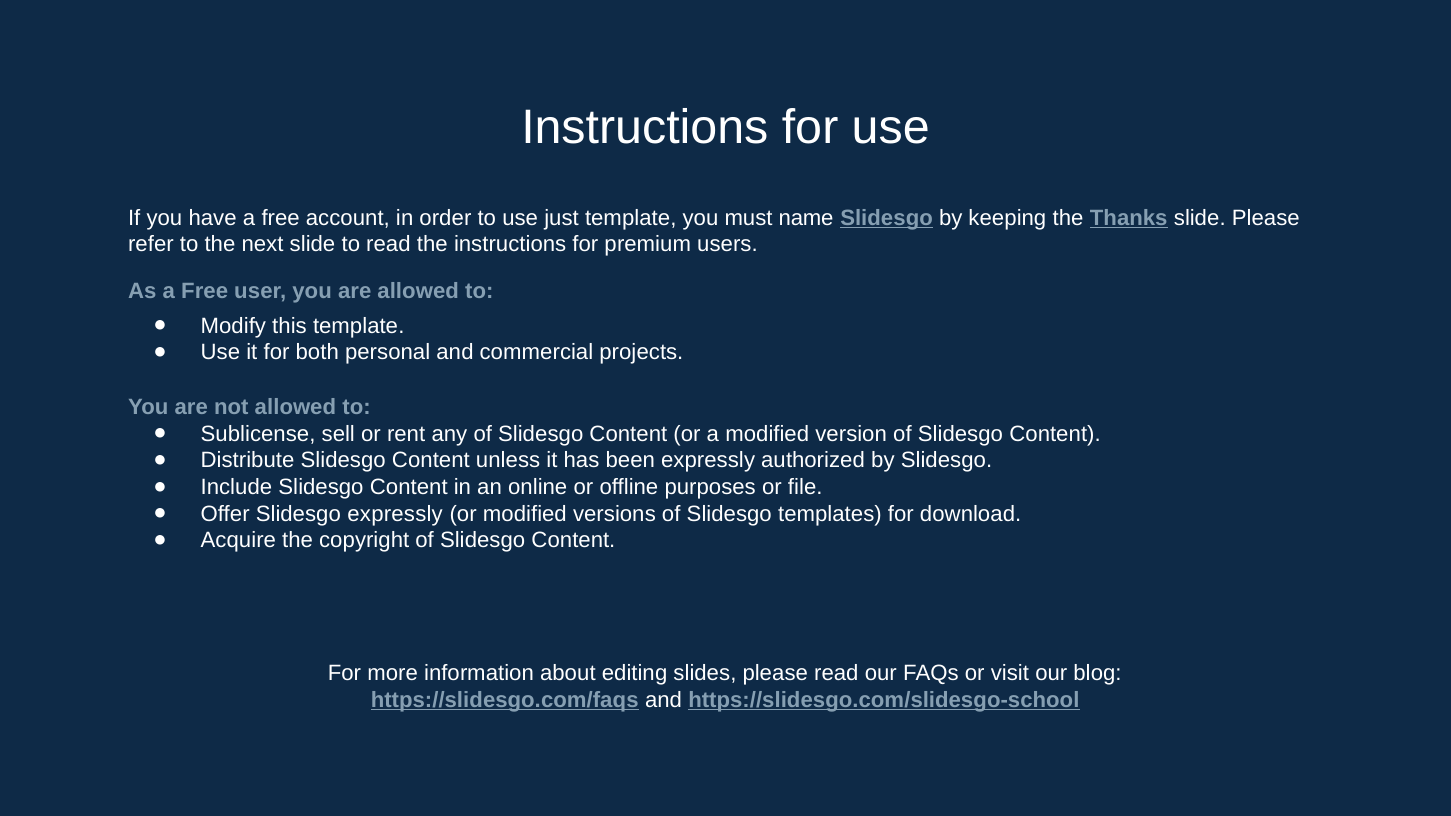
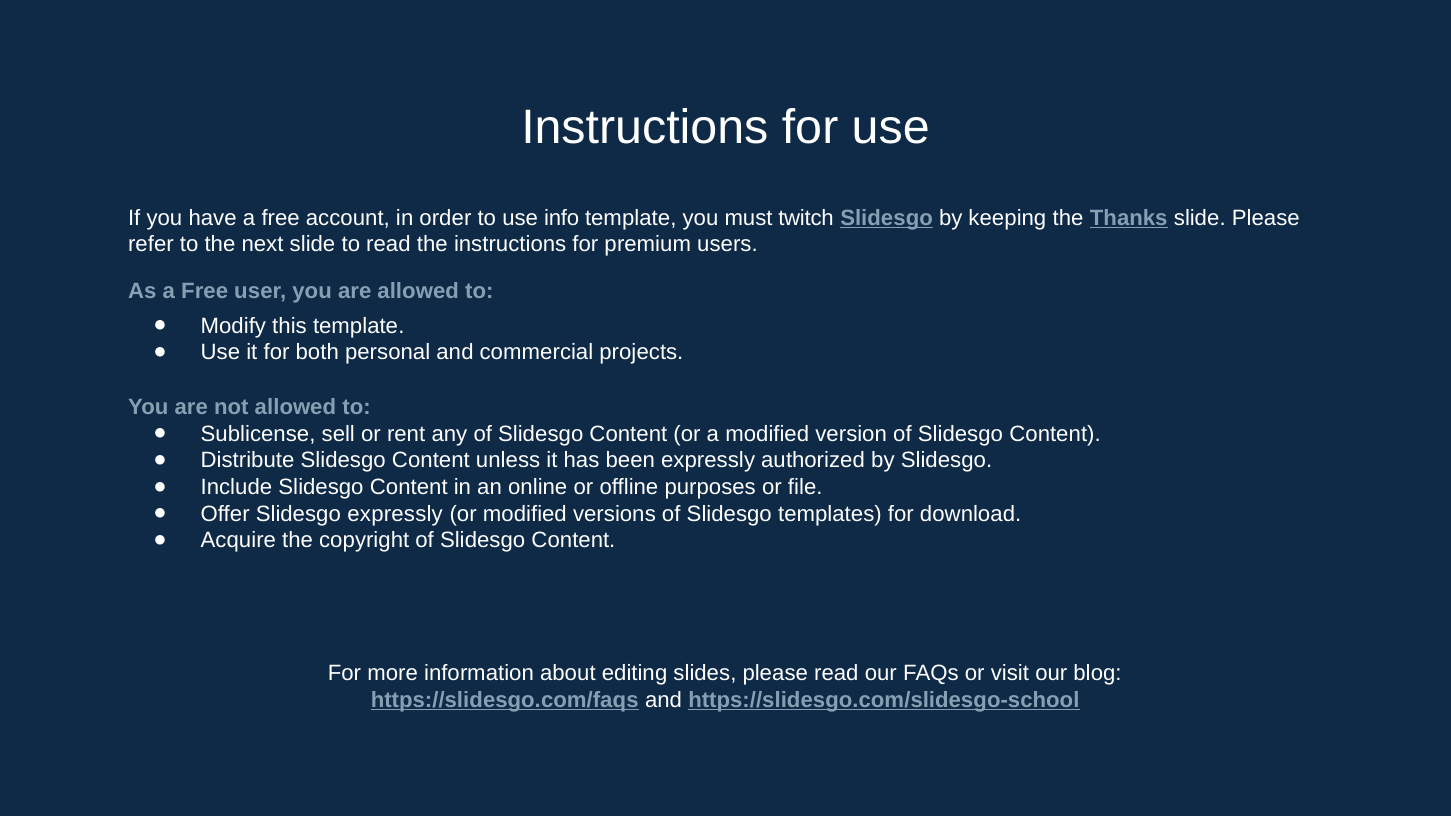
just: just -> info (562, 218)
name: name -> twitch (806, 218)
